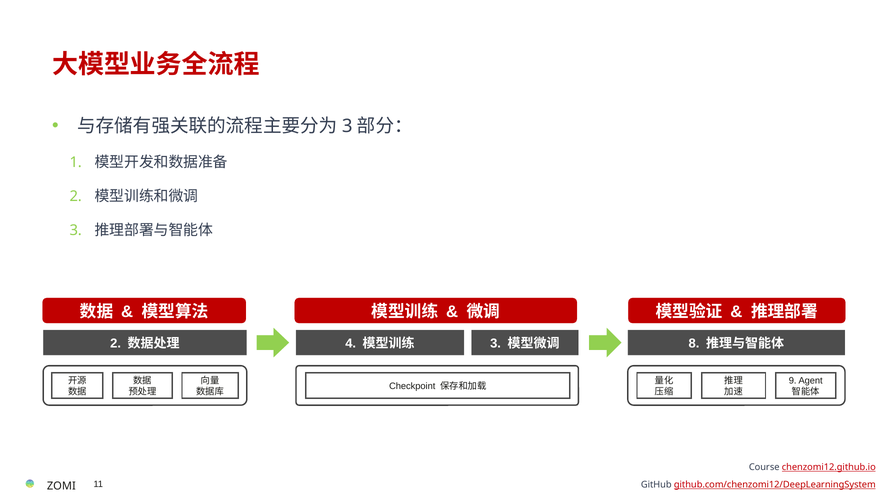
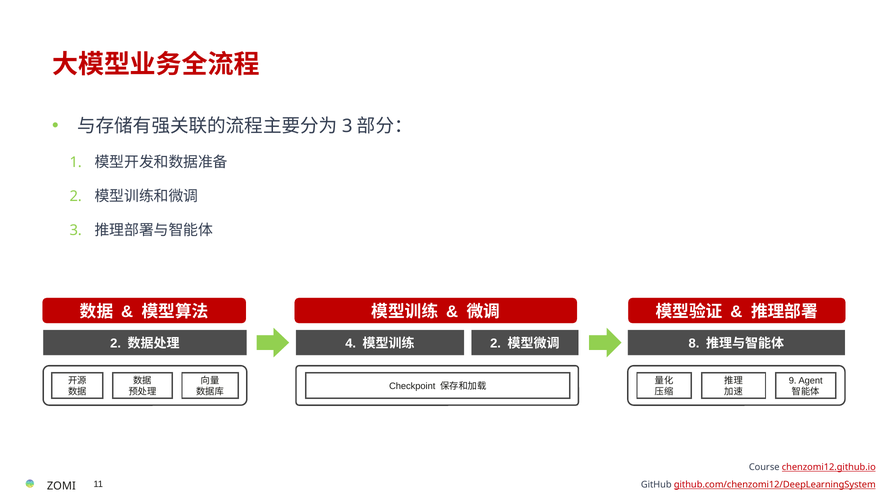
3: 3 -> 2 (496, 343)
